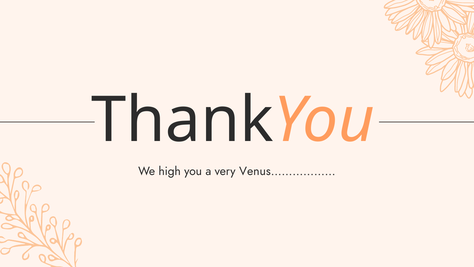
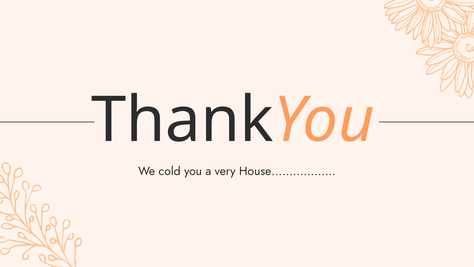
high: high -> cold (170, 171)
Venus………………: Venus……………… -> House……………… (287, 171)
